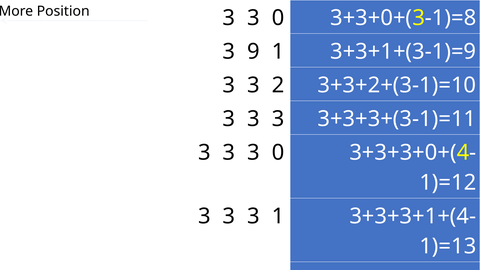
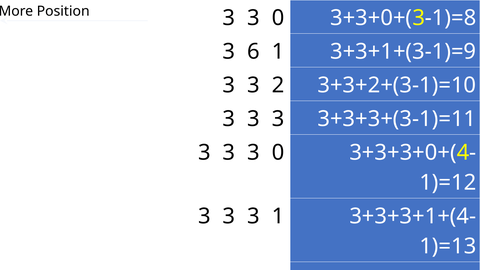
9: 9 -> 6 (253, 52)
